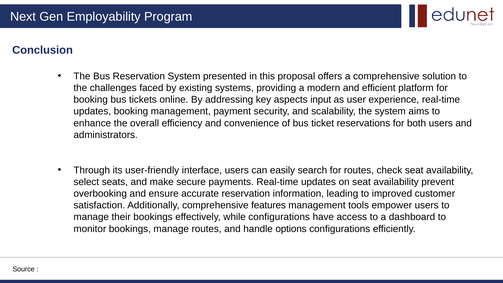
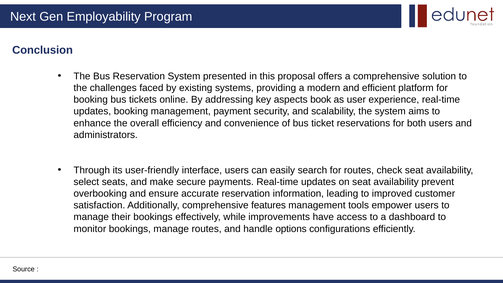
input: input -> book (321, 100)
while configurations: configurations -> improvements (279, 217)
